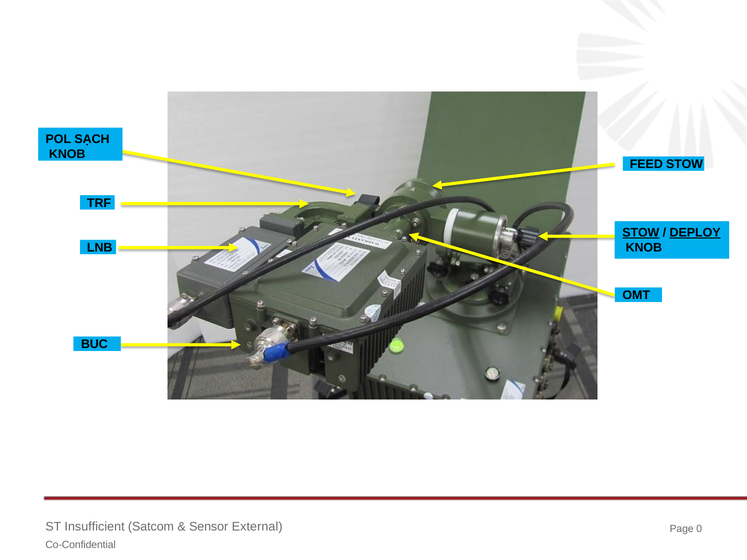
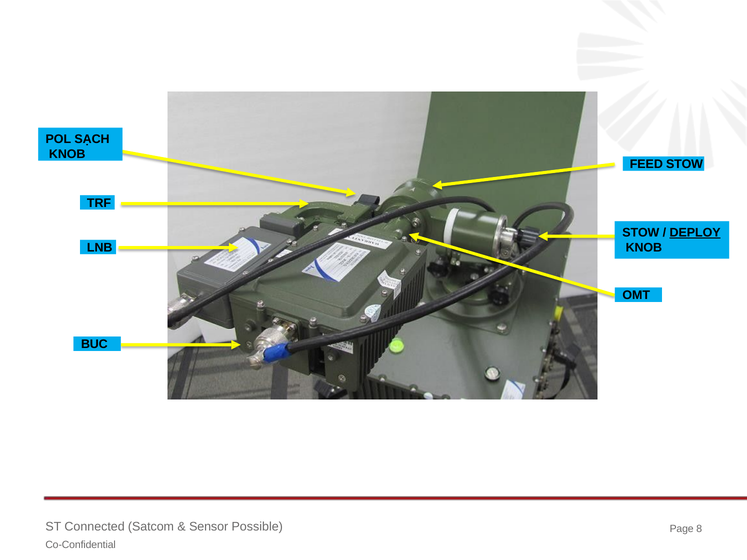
STOW underline: present -> none (641, 233)
Insufficient: Insufficient -> Connected (95, 527)
External: External -> Possible (257, 527)
0: 0 -> 8 (699, 529)
